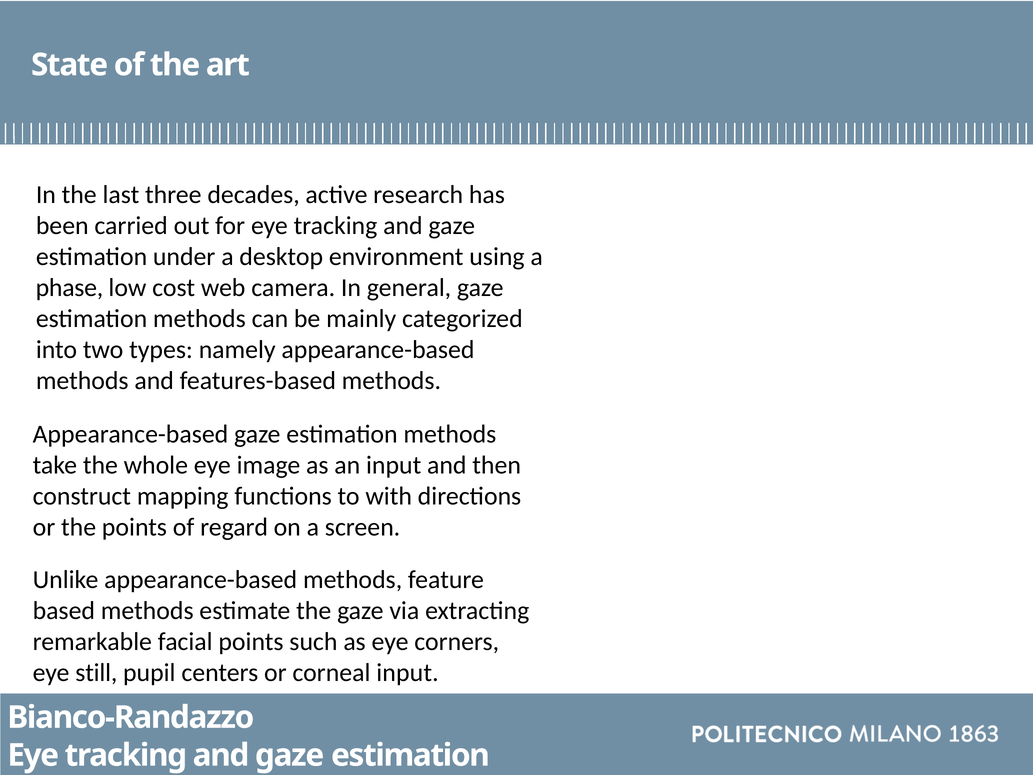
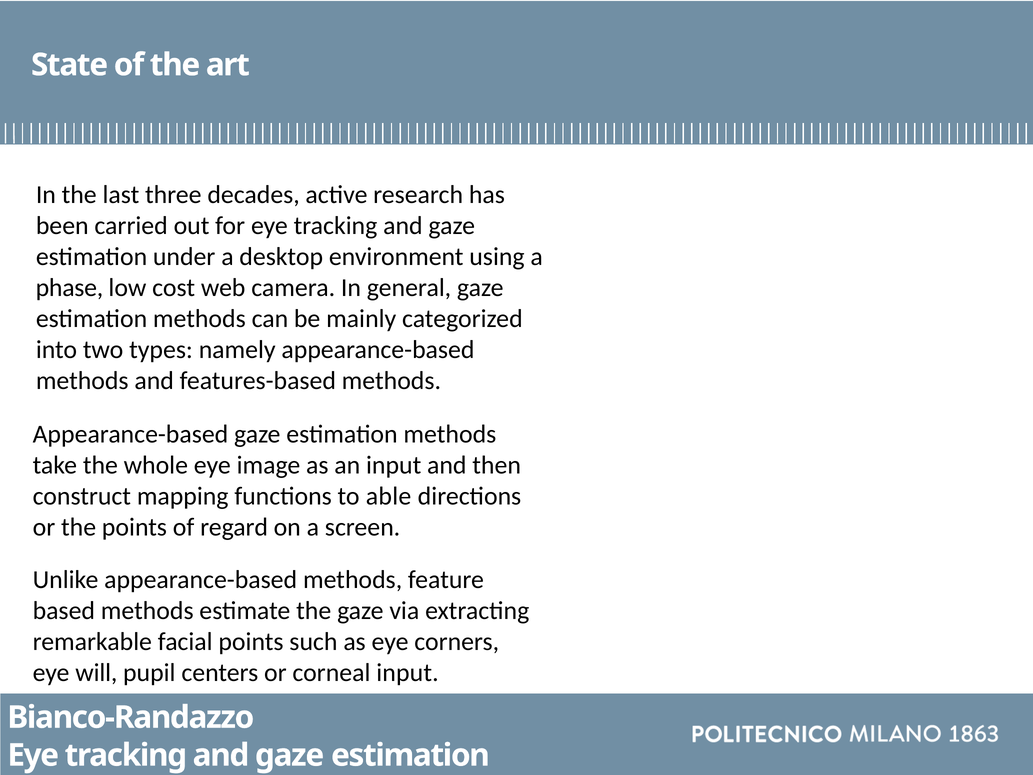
with: with -> able (389, 496)
still: still -> will (96, 673)
